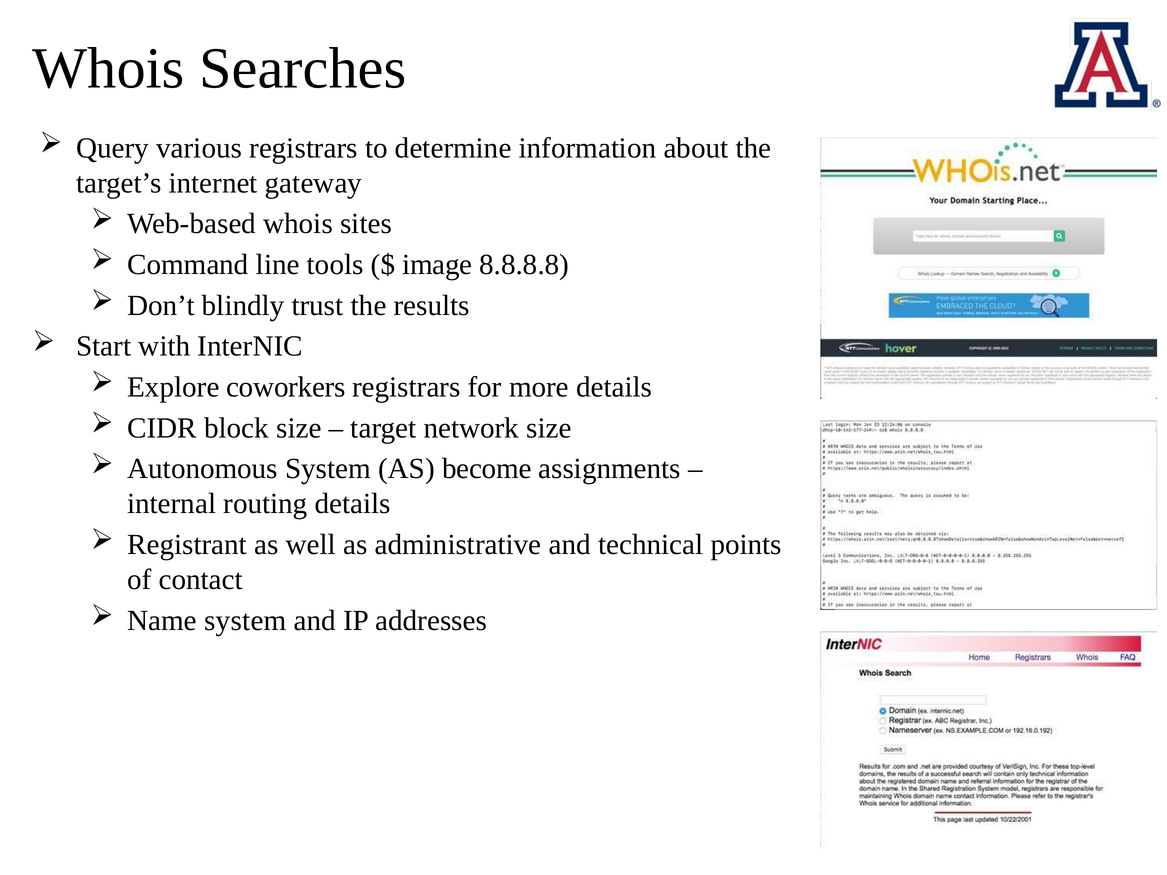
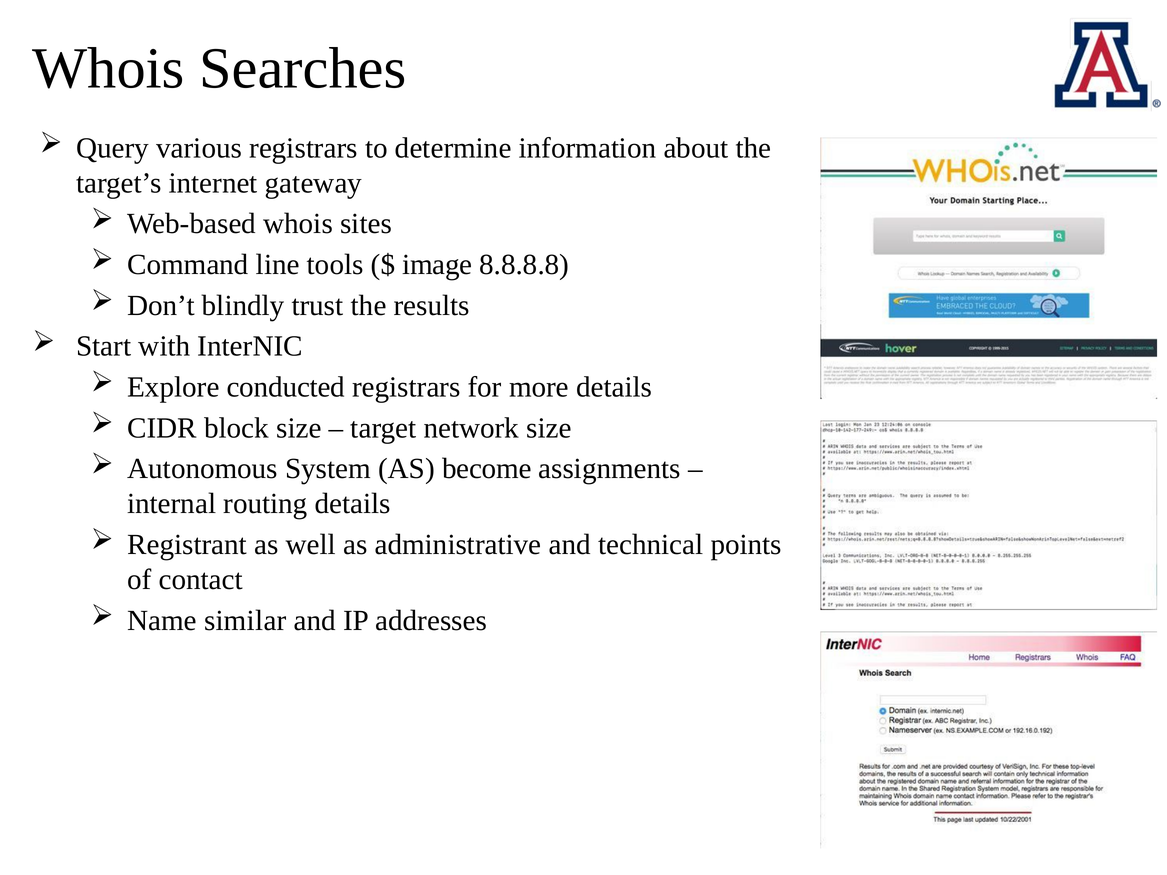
coworkers: coworkers -> conducted (286, 387)
Name system: system -> similar (245, 621)
